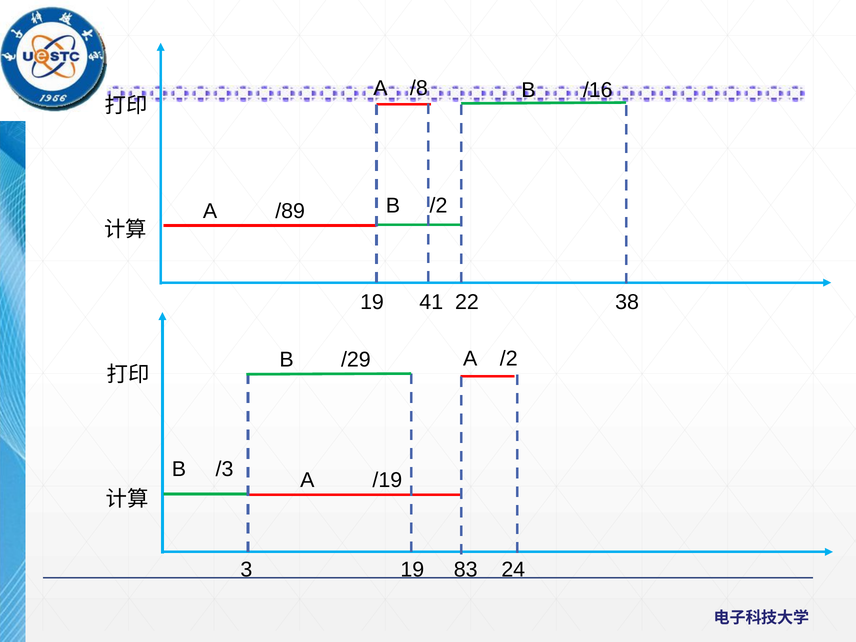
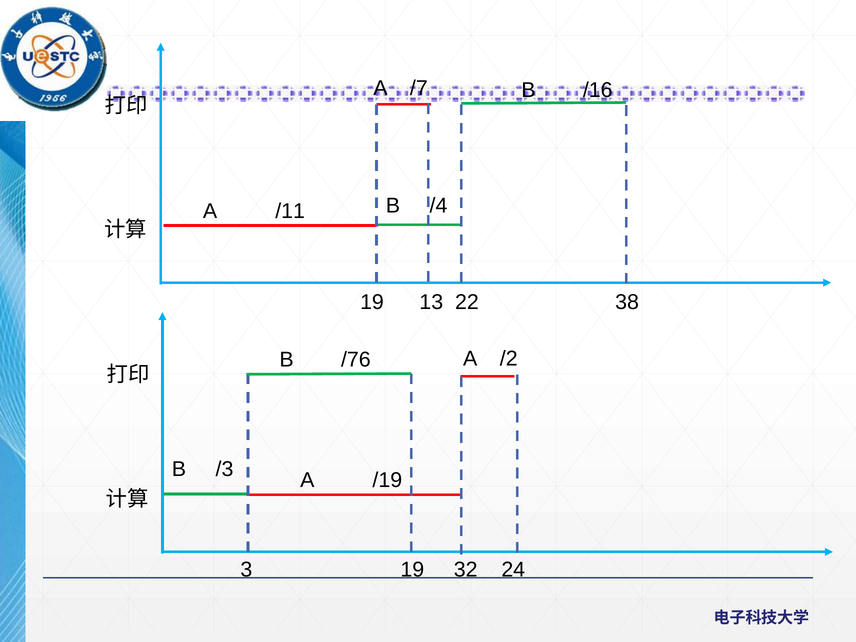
/8: /8 -> /7 (419, 88)
B /2: /2 -> /4 (439, 206)
/89: /89 -> /11 (290, 211)
41: 41 -> 13 (431, 302)
/29: /29 -> /76 (356, 360)
83: 83 -> 32 (466, 570)
